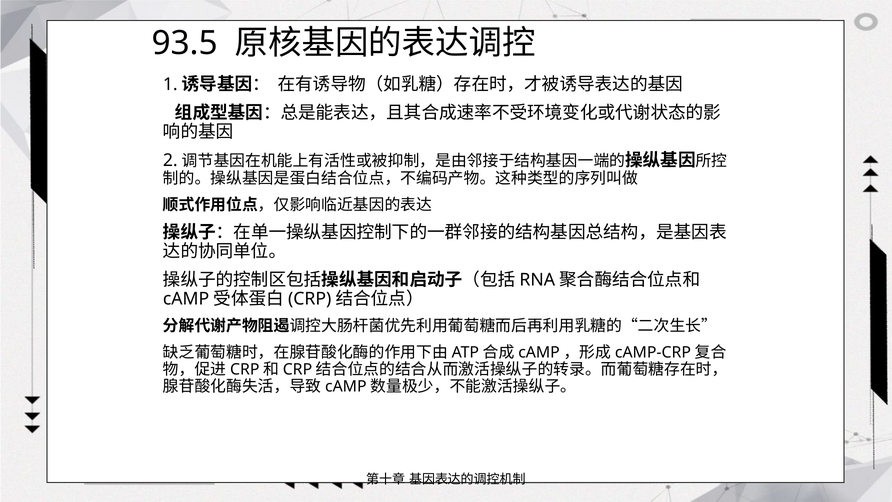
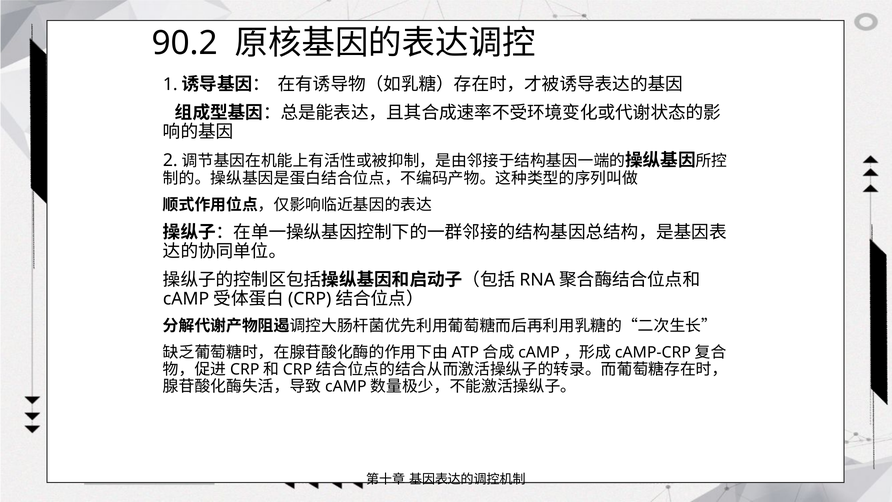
93.5: 93.5 -> 90.2 (185, 43)
